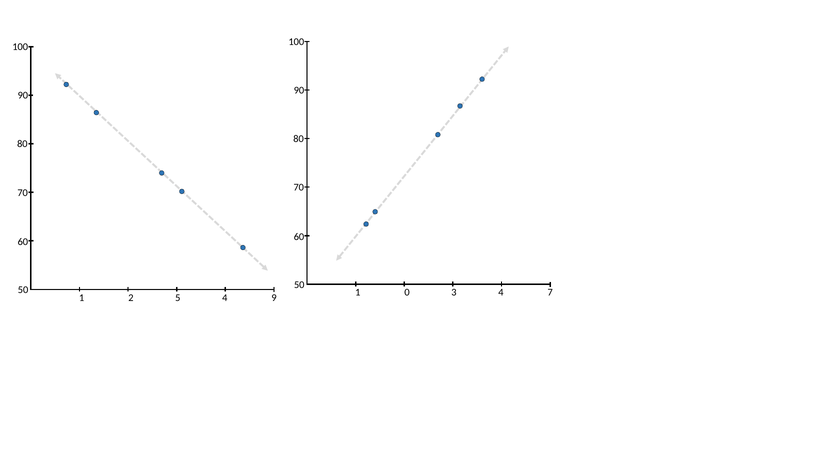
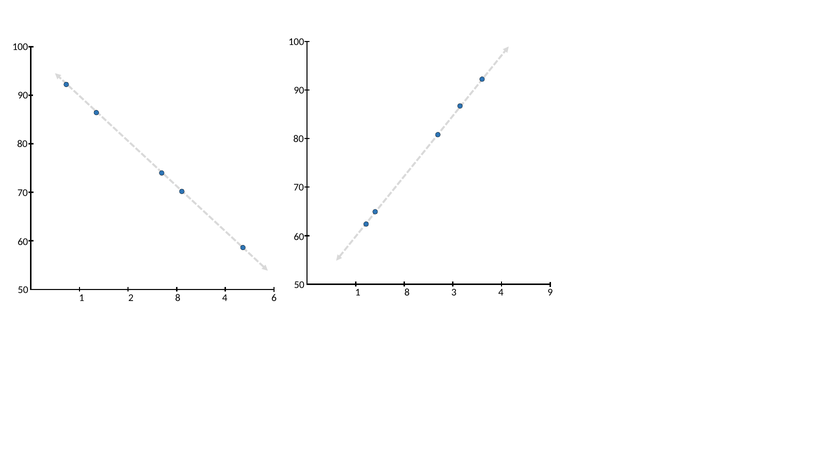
1 0: 0 -> 8 (407, 293)
7: 7 -> 9 (550, 293)
2 5: 5 -> 8 (178, 298)
9: 9 -> 6 (274, 298)
